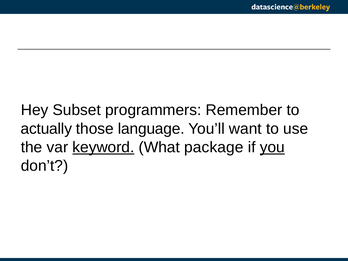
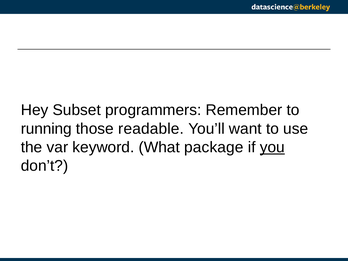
actually: actually -> running (46, 129)
language: language -> readable (151, 129)
keyword underline: present -> none (103, 147)
